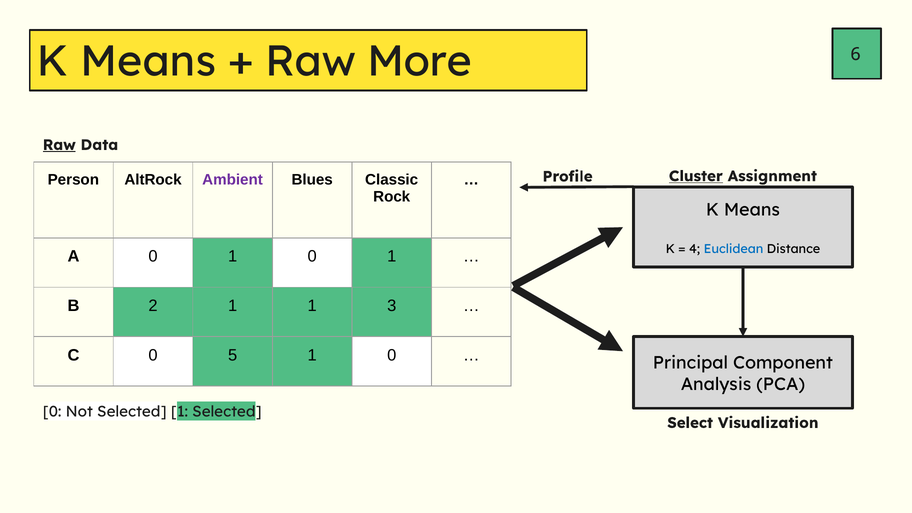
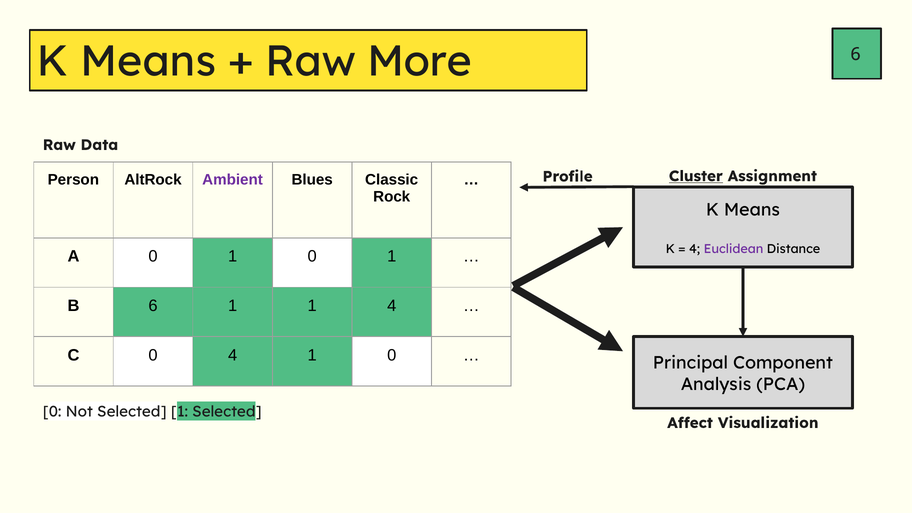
Raw underline: present -> none (59, 145)
Euclidean colour: blue -> purple (734, 249)
B 2: 2 -> 6 (153, 306)
1 3: 3 -> 4 (392, 306)
0 5: 5 -> 4 (233, 355)
Select: Select -> Affect (690, 423)
